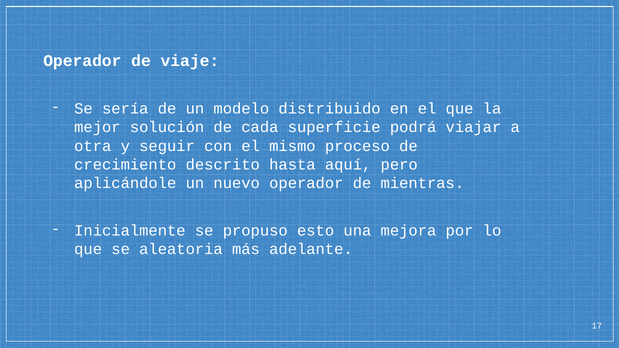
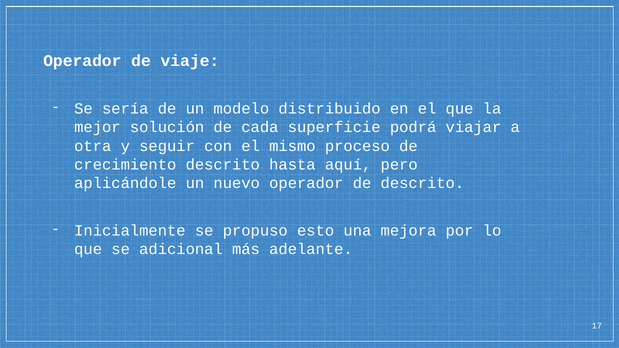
de mientras: mientras -> descrito (422, 183)
aleatoria: aleatoria -> adicional (181, 249)
